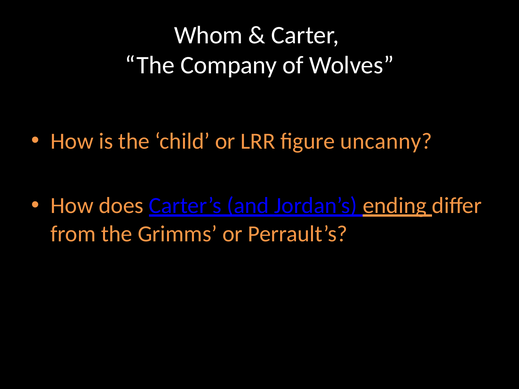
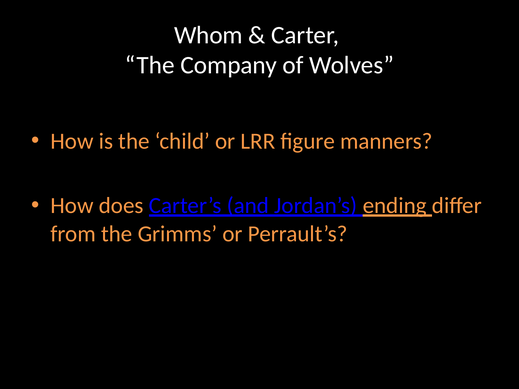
uncanny: uncanny -> manners (386, 141)
